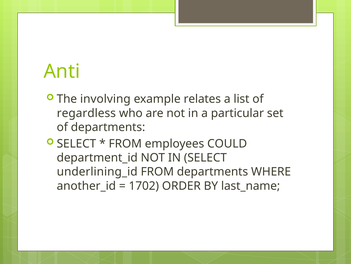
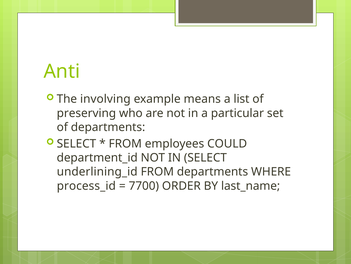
relates: relates -> means (202, 99)
regardless: regardless -> preserving (86, 113)
another_id: another_id -> process_id (86, 185)
1702: 1702 -> 7700 (144, 185)
